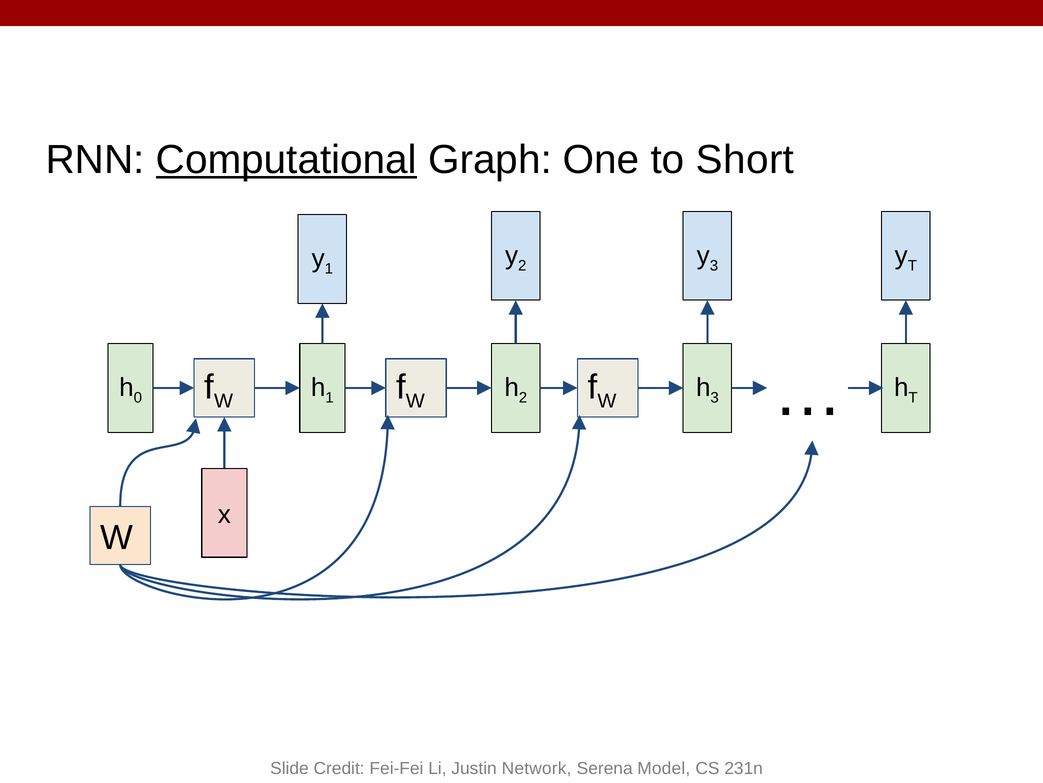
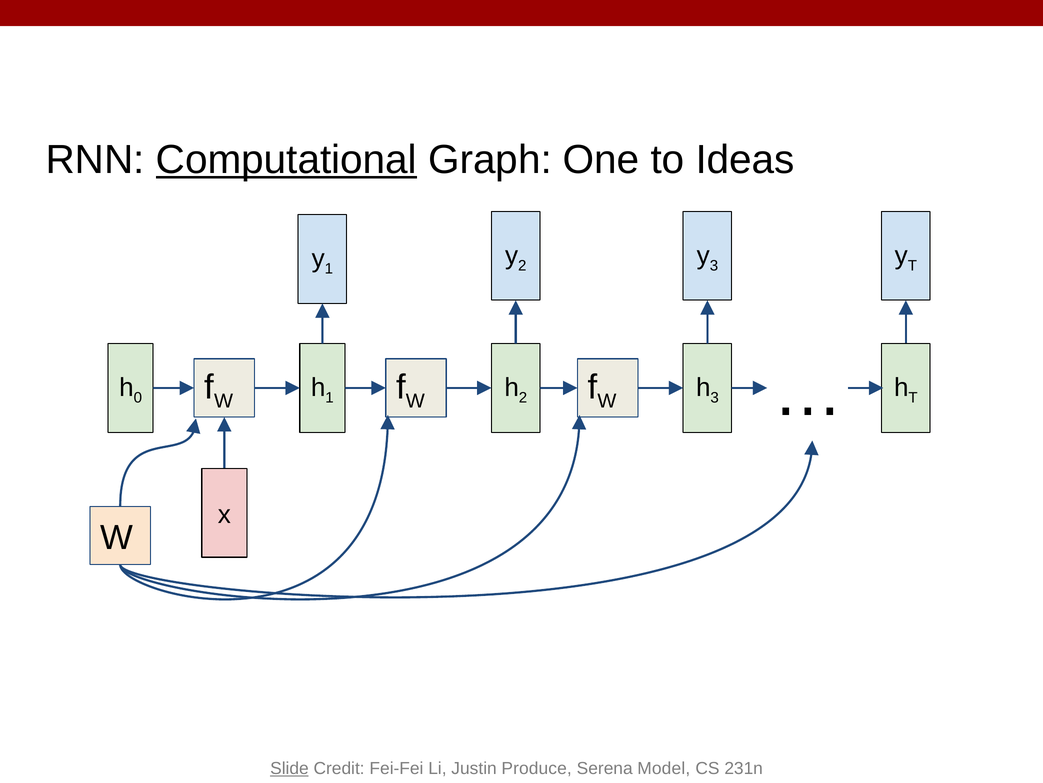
Short: Short -> Ideas (745, 160)
Slide underline: none -> present (289, 768)
Network: Network -> Produce (537, 768)
